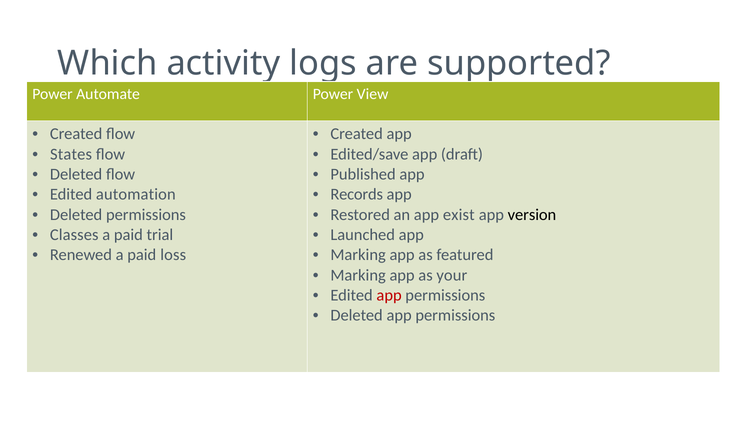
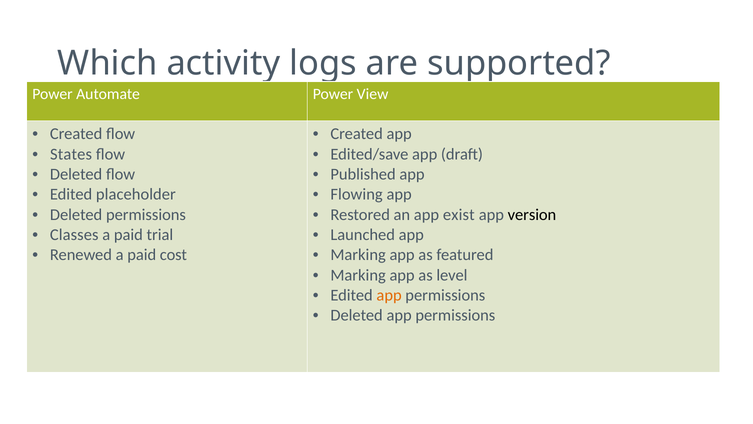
automation: automation -> placeholder (136, 194)
Records: Records -> Flowing (357, 194)
loss: loss -> cost (173, 255)
your: your -> level (452, 275)
app colour: red -> orange (389, 295)
